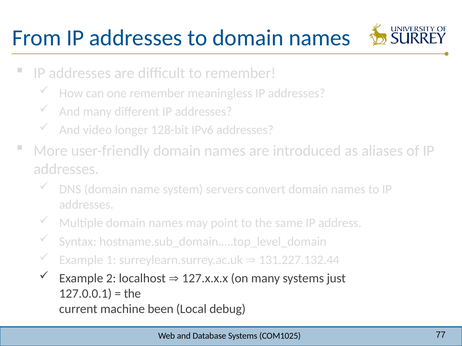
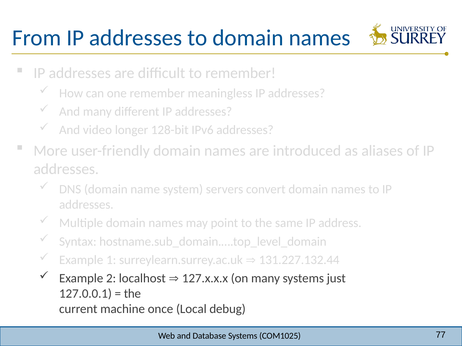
been: been -> once (160, 309)
